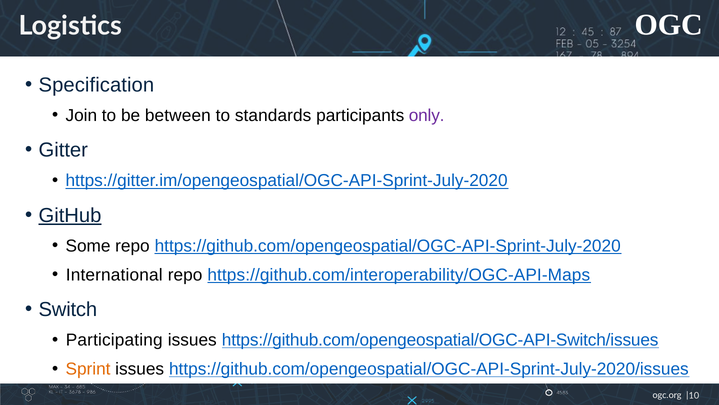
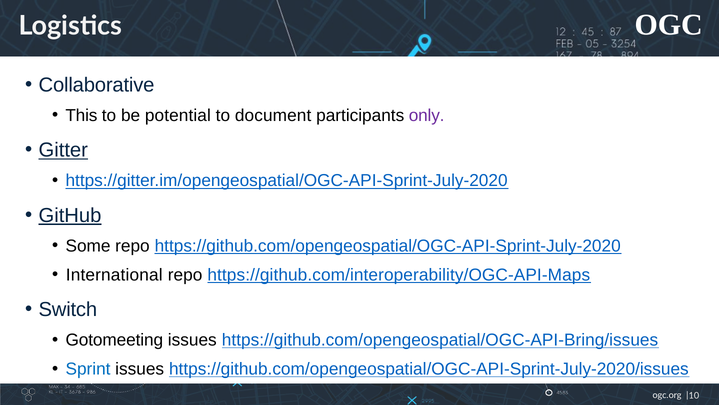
Specification: Specification -> Collaborative (97, 85)
Join: Join -> This (81, 115)
between: between -> potential (178, 115)
standards: standards -> document (273, 115)
Gitter underline: none -> present (63, 150)
Participating: Participating -> Gotomeeting (114, 340)
https://github.com/opengeospatial/OGC-API-Switch/issues: https://github.com/opengeospatial/OGC-API-Switch/issues -> https://github.com/opengeospatial/OGC-API-Bring/issues (440, 340)
Sprint colour: orange -> blue (88, 369)
